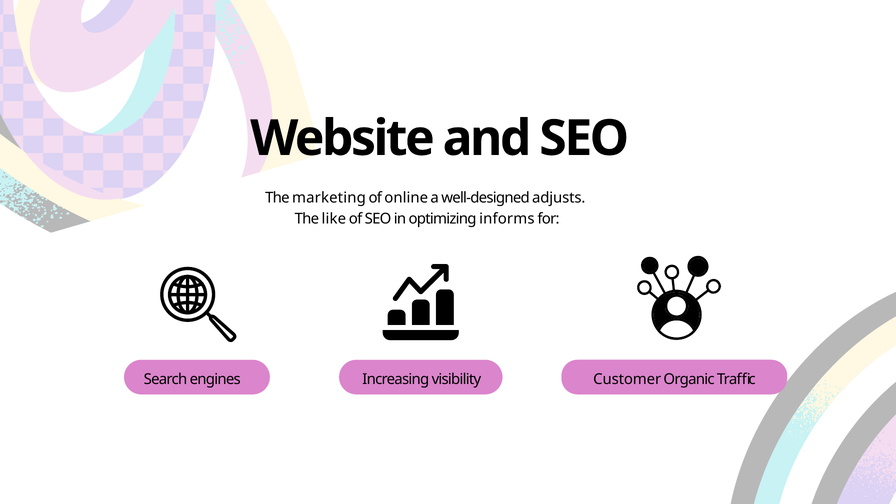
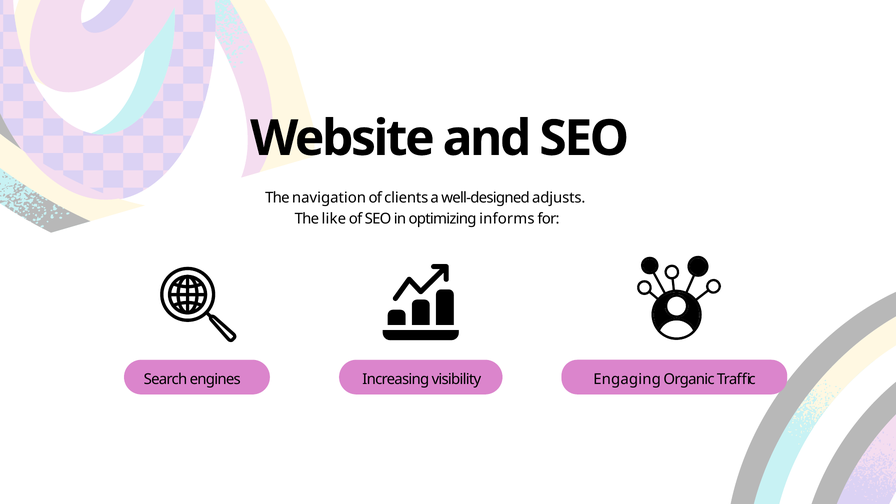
marketing: marketing -> navigation (329, 198)
online: online -> clients (406, 198)
Customer: Customer -> Engaging (627, 379)
